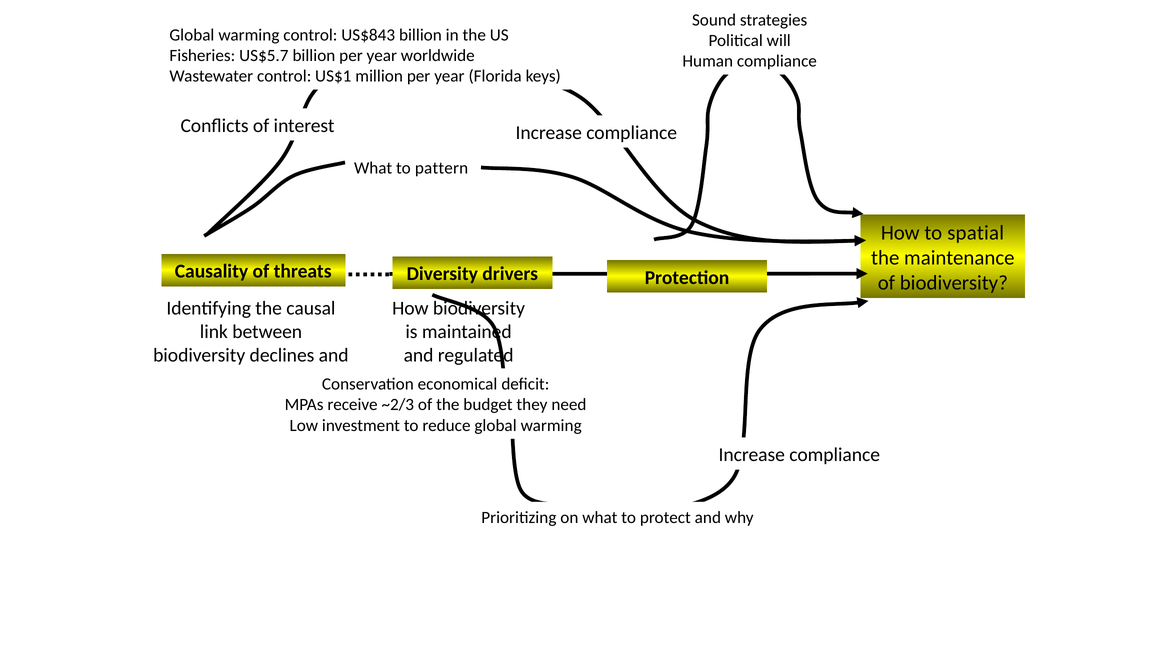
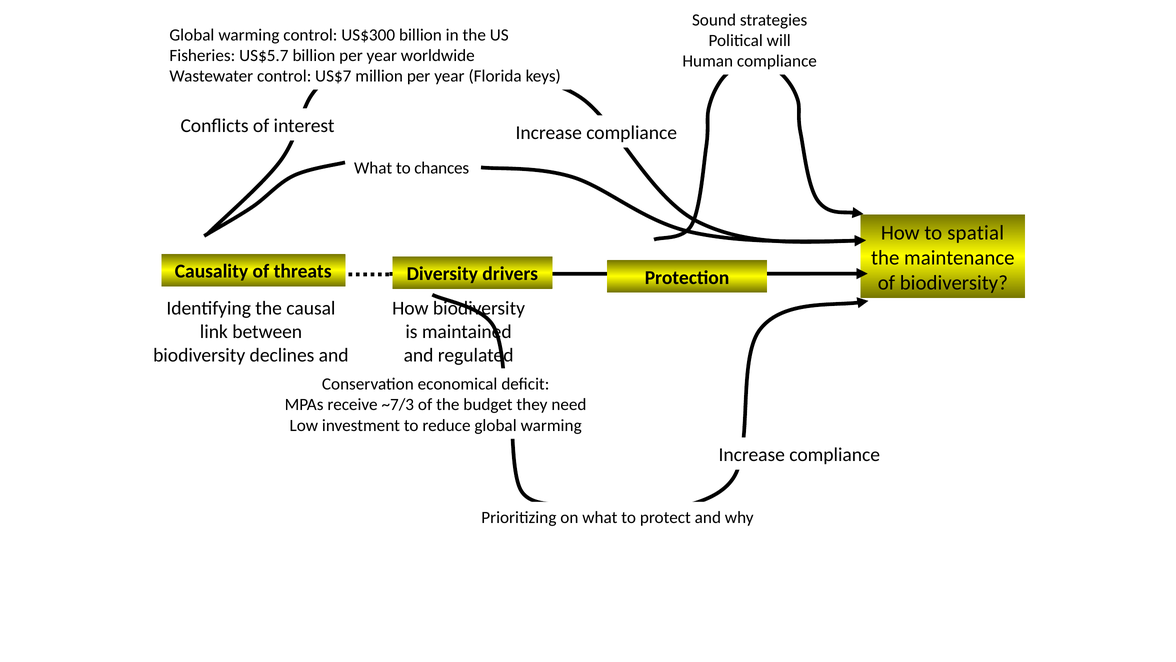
US$843: US$843 -> US$300 (368, 35)
US$1: US$1 -> US$7 (333, 76)
pattern: pattern -> chances (442, 168)
~2/3: ~2/3 -> ~7/3 (398, 404)
